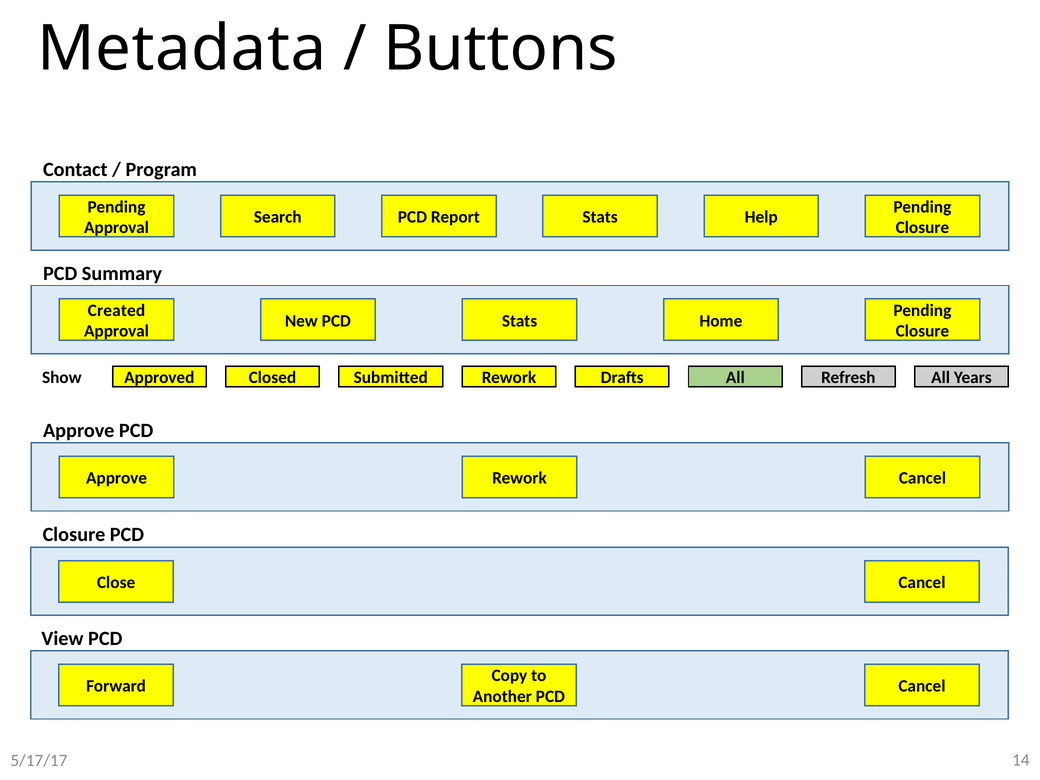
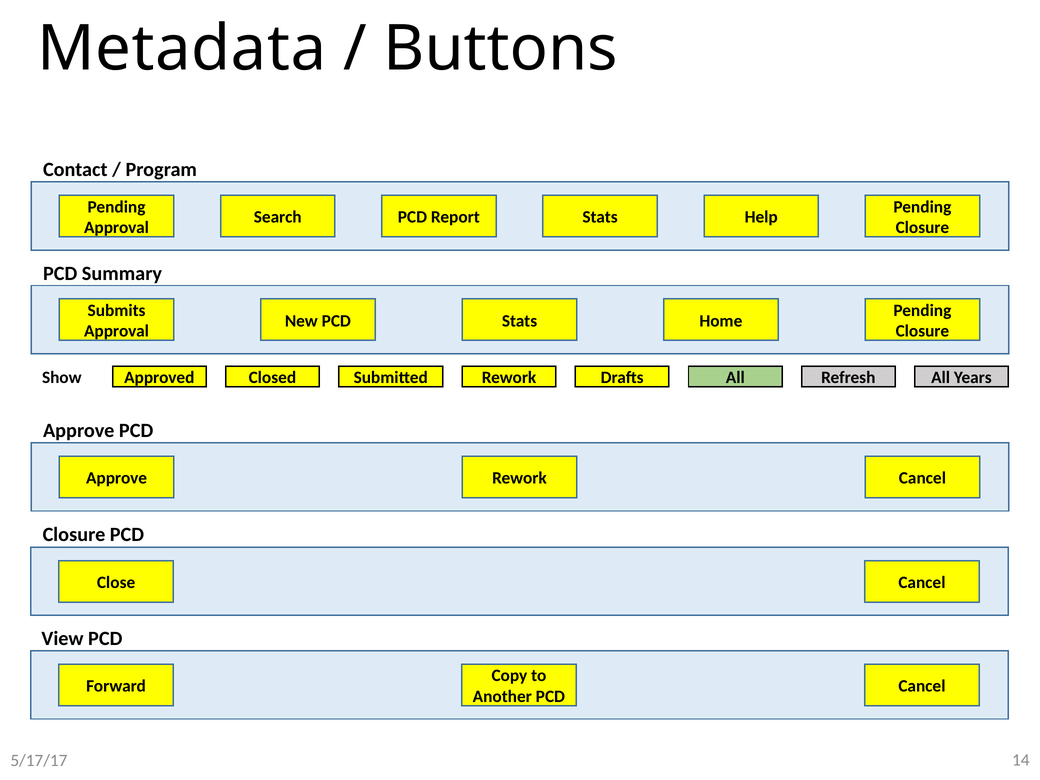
Created: Created -> Submits (117, 310)
